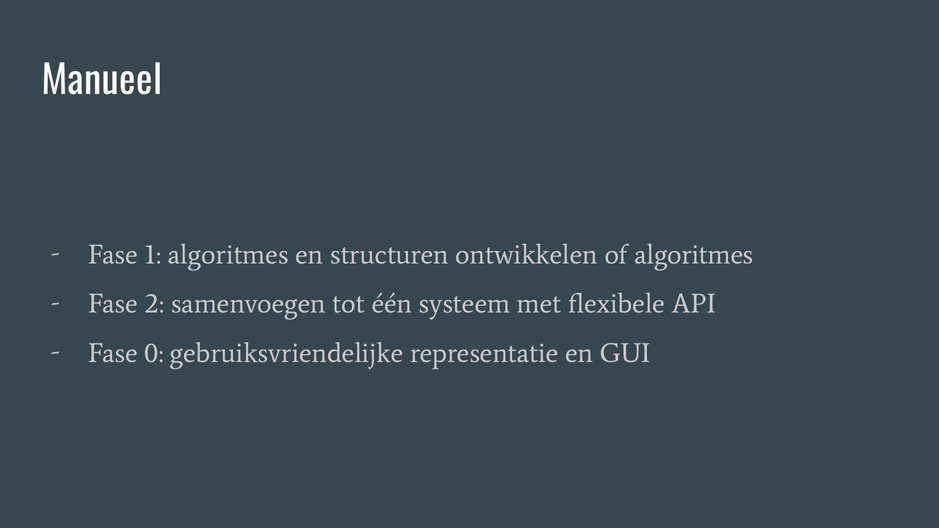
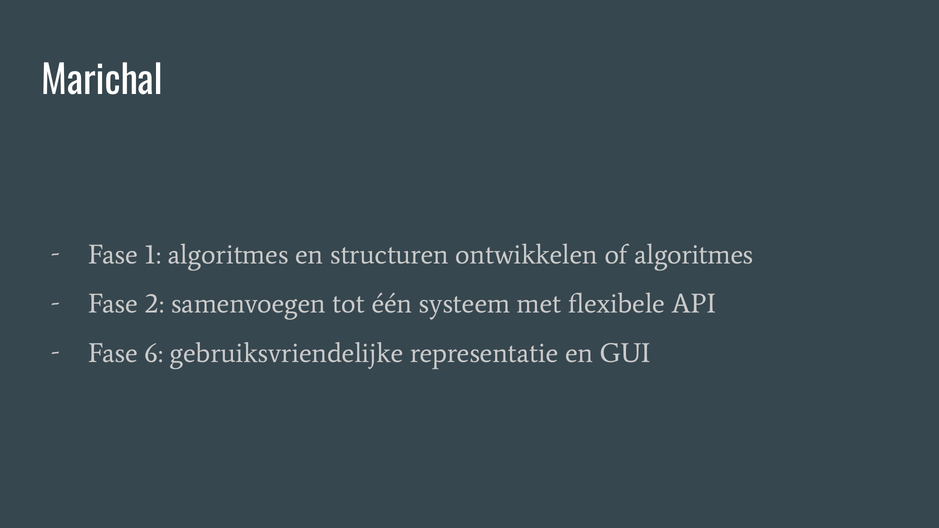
Manueel: Manueel -> Marichal (102, 81)
0: 0 -> 6 (154, 353)
